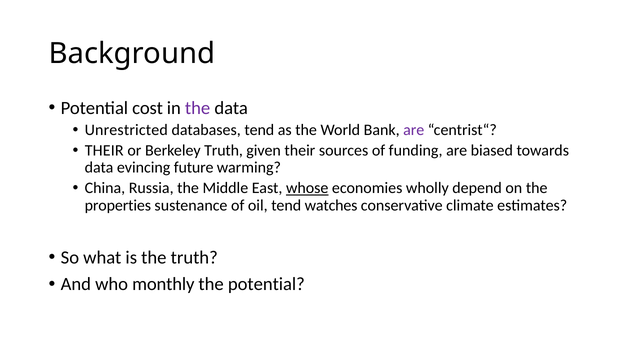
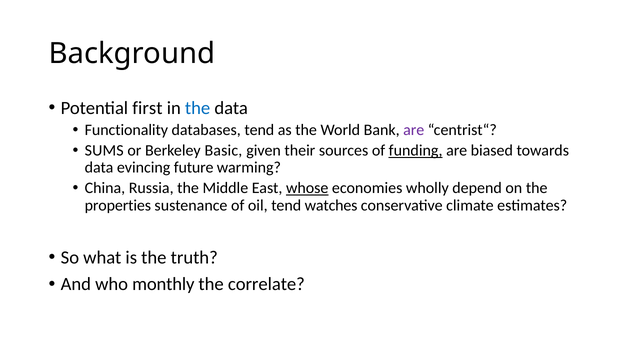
cost: cost -> first (147, 108)
the colour: purple -> blue (198, 108)
Unrestricted: Unrestricted -> Functionality (126, 130)
THEIR: THEIR -> SUMS (104, 151)
Berkeley Truth: Truth -> Basic (223, 151)
funding underline: none -> present (416, 151)
the potential: potential -> correlate (266, 285)
